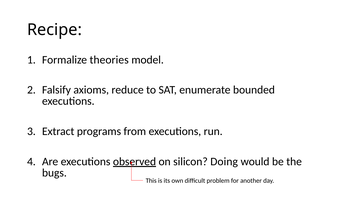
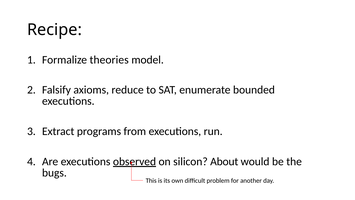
Doing: Doing -> About (224, 161)
